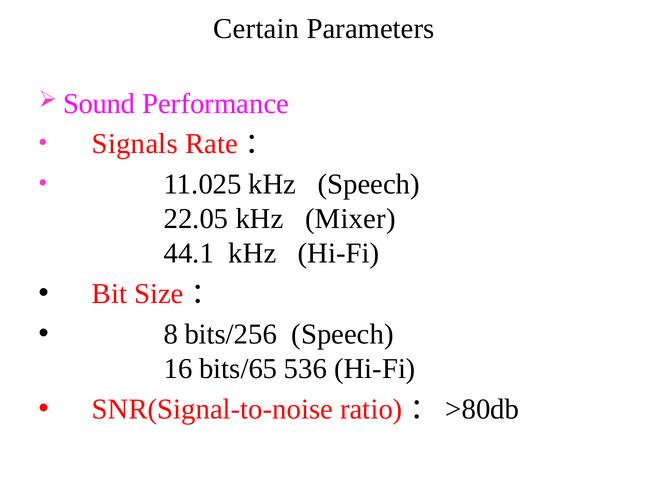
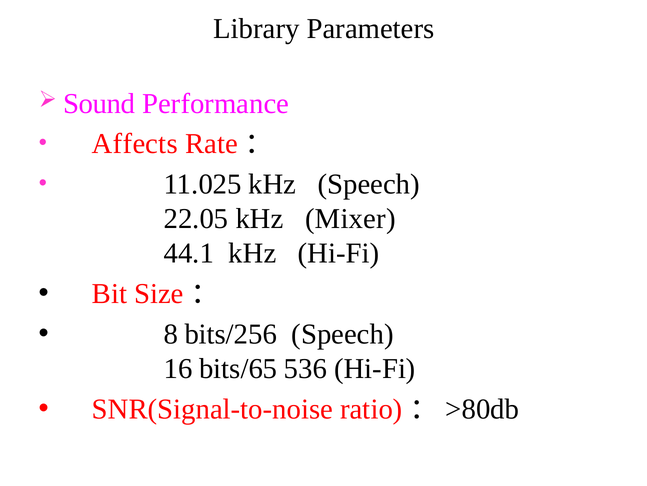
Certain: Certain -> Library (256, 29)
Signals: Signals -> Affects (135, 144)
